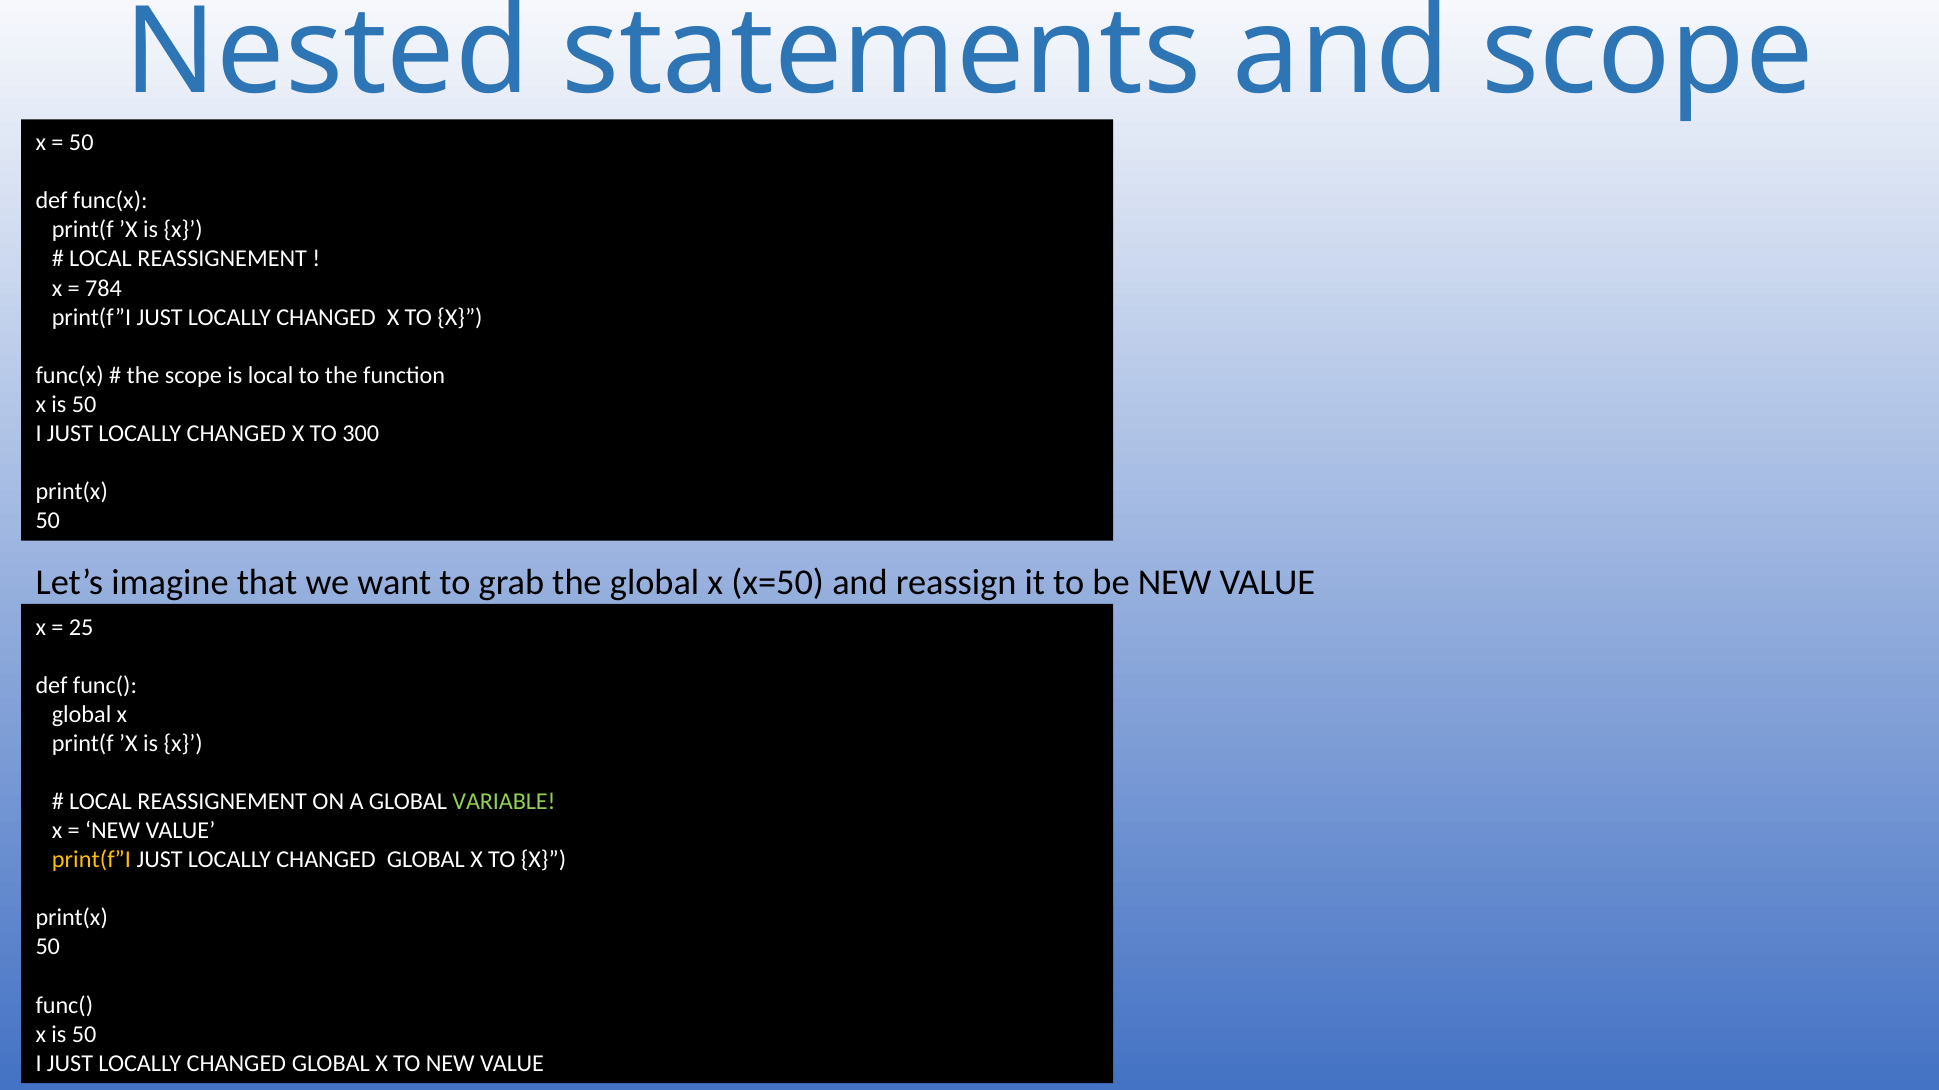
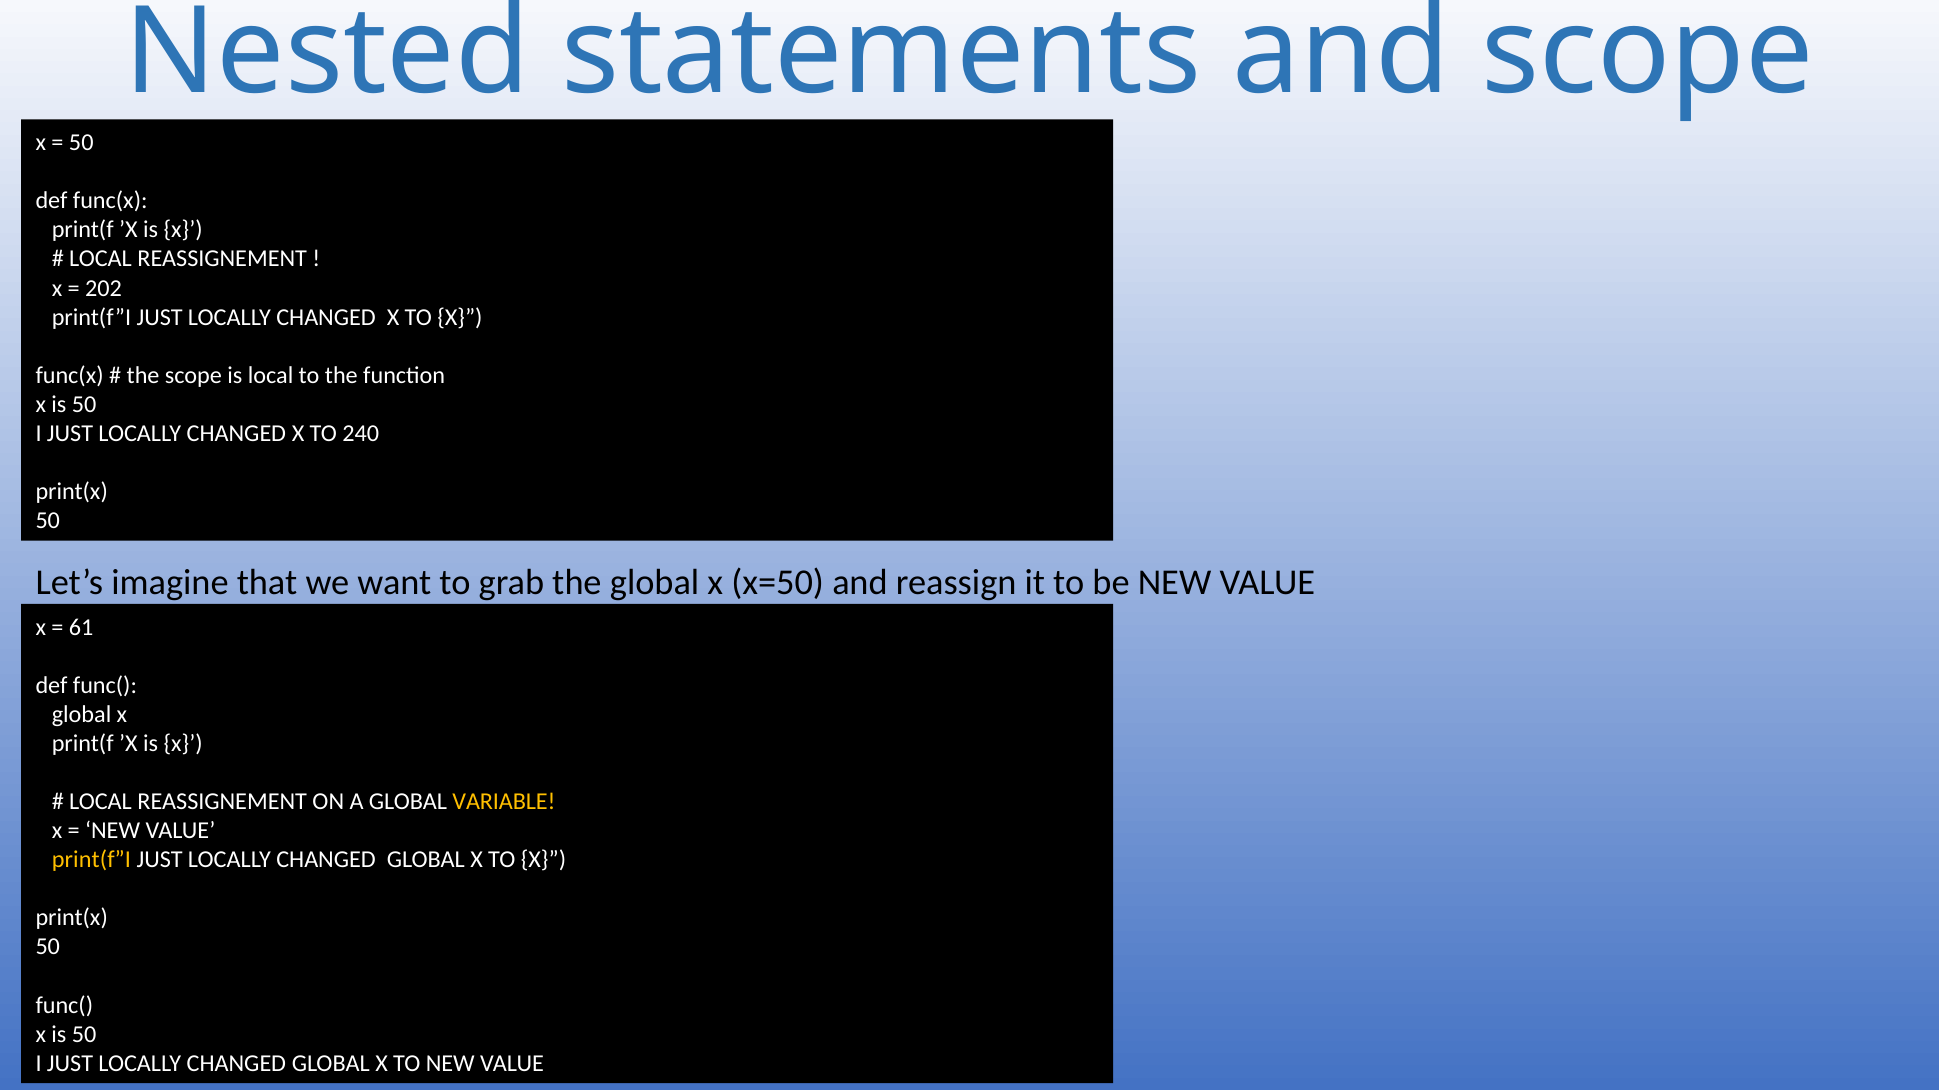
784: 784 -> 202 (104, 288)
300: 300 -> 240 (361, 434)
25: 25 -> 61 (81, 628)
VARIABLE colour: light green -> yellow (504, 802)
